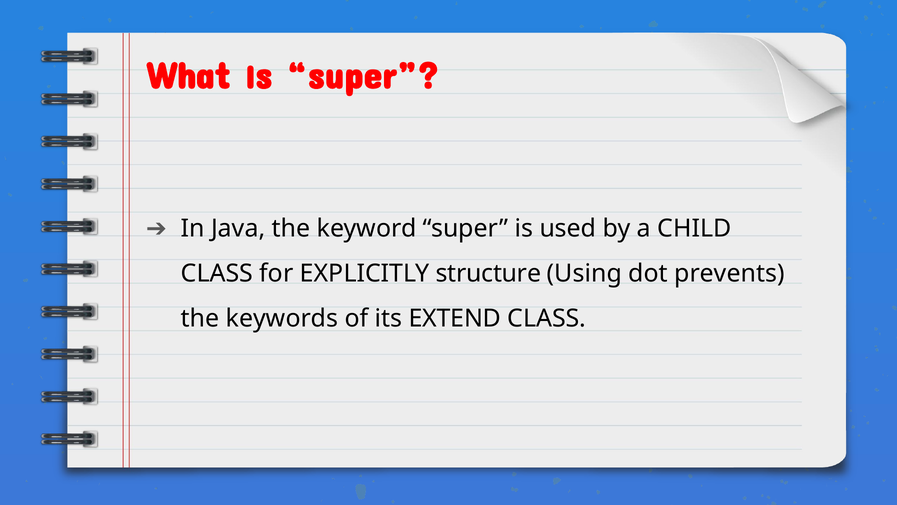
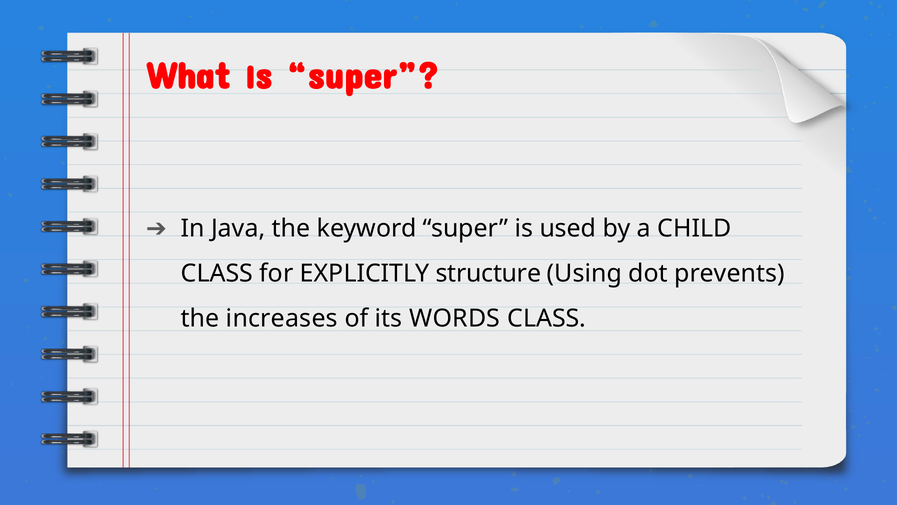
keywords: keywords -> increases (282, 318)
EXTEND: EXTEND -> WORDS (455, 318)
